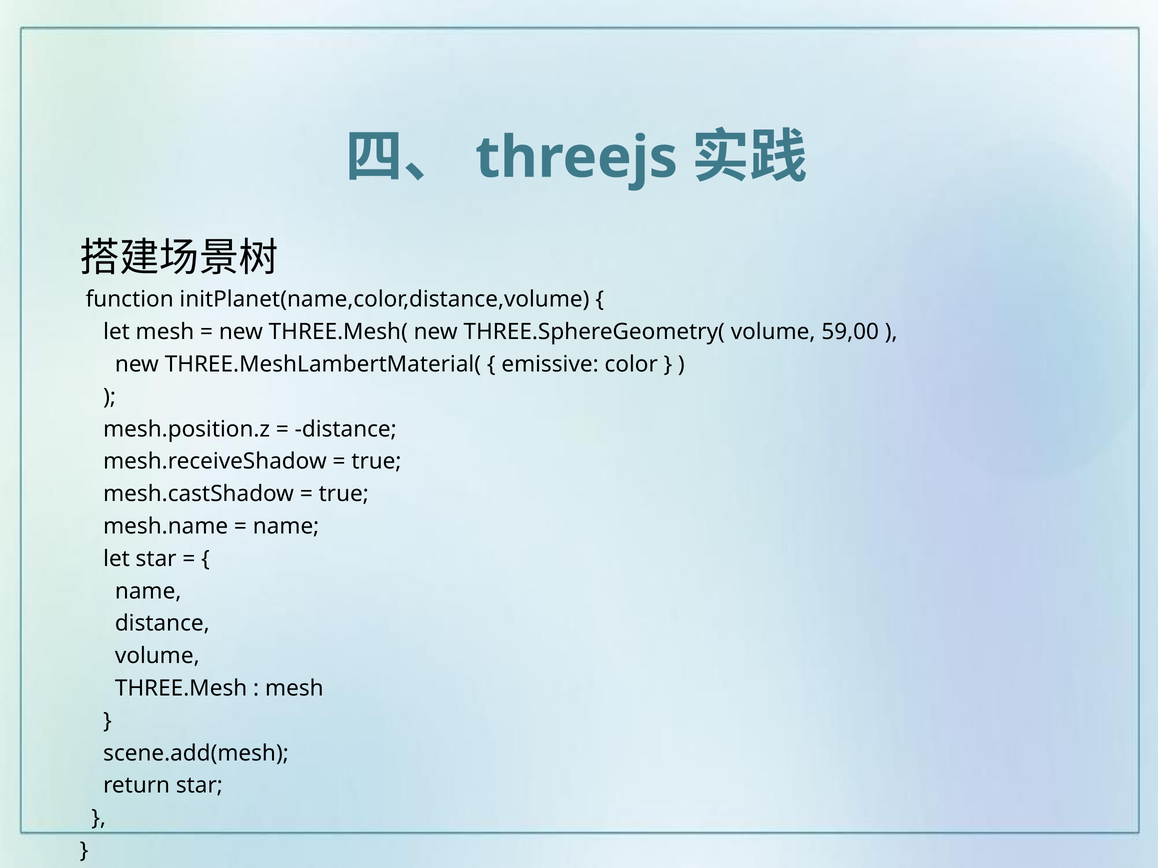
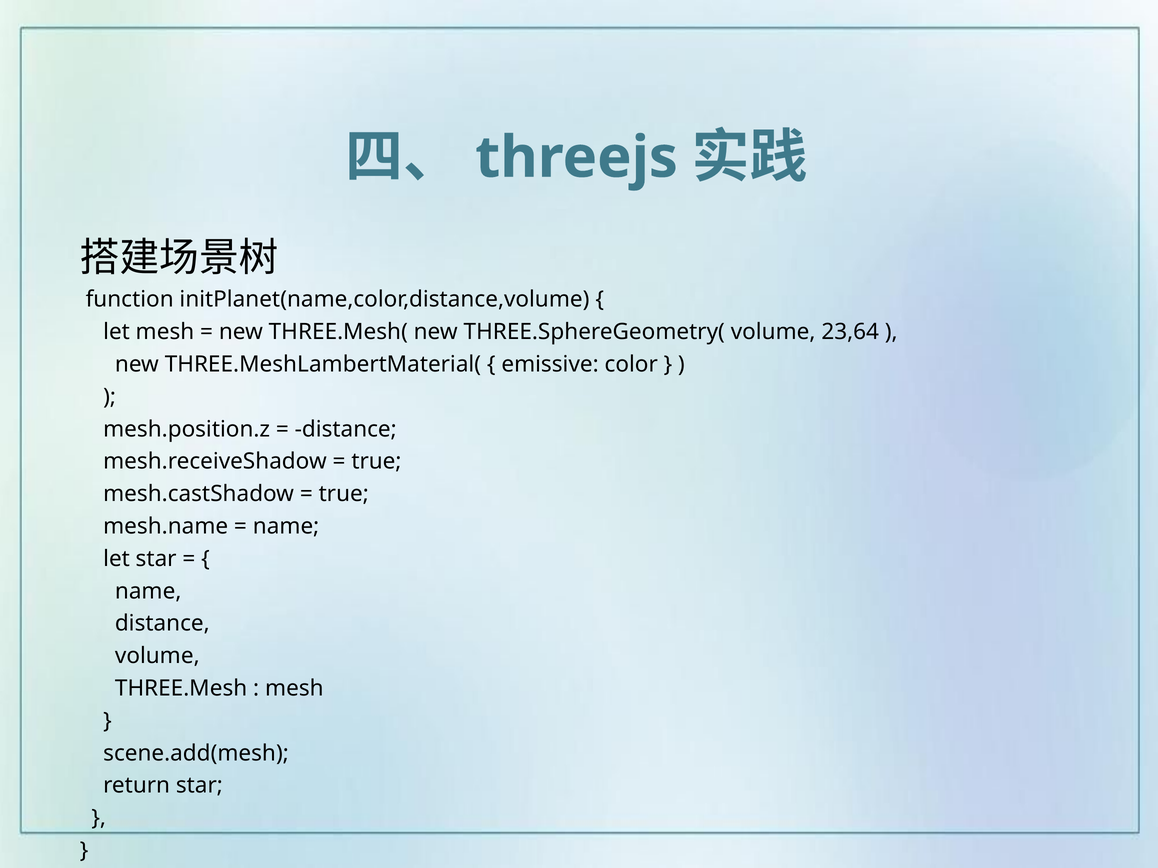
59,00: 59,00 -> 23,64 (850, 332)
